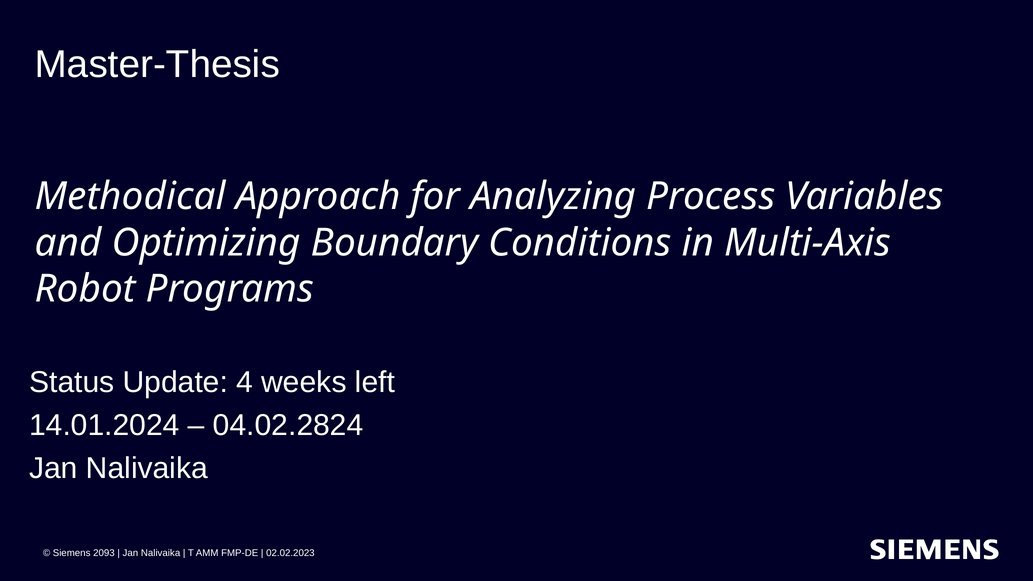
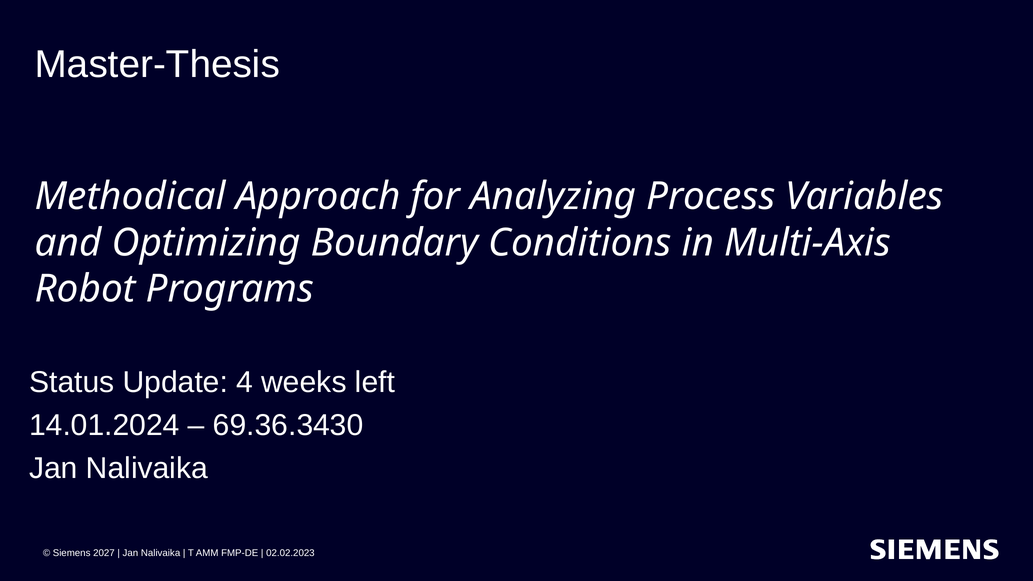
04.02.2824: 04.02.2824 -> 69.36.3430 (288, 425)
2093: 2093 -> 2027 (104, 553)
